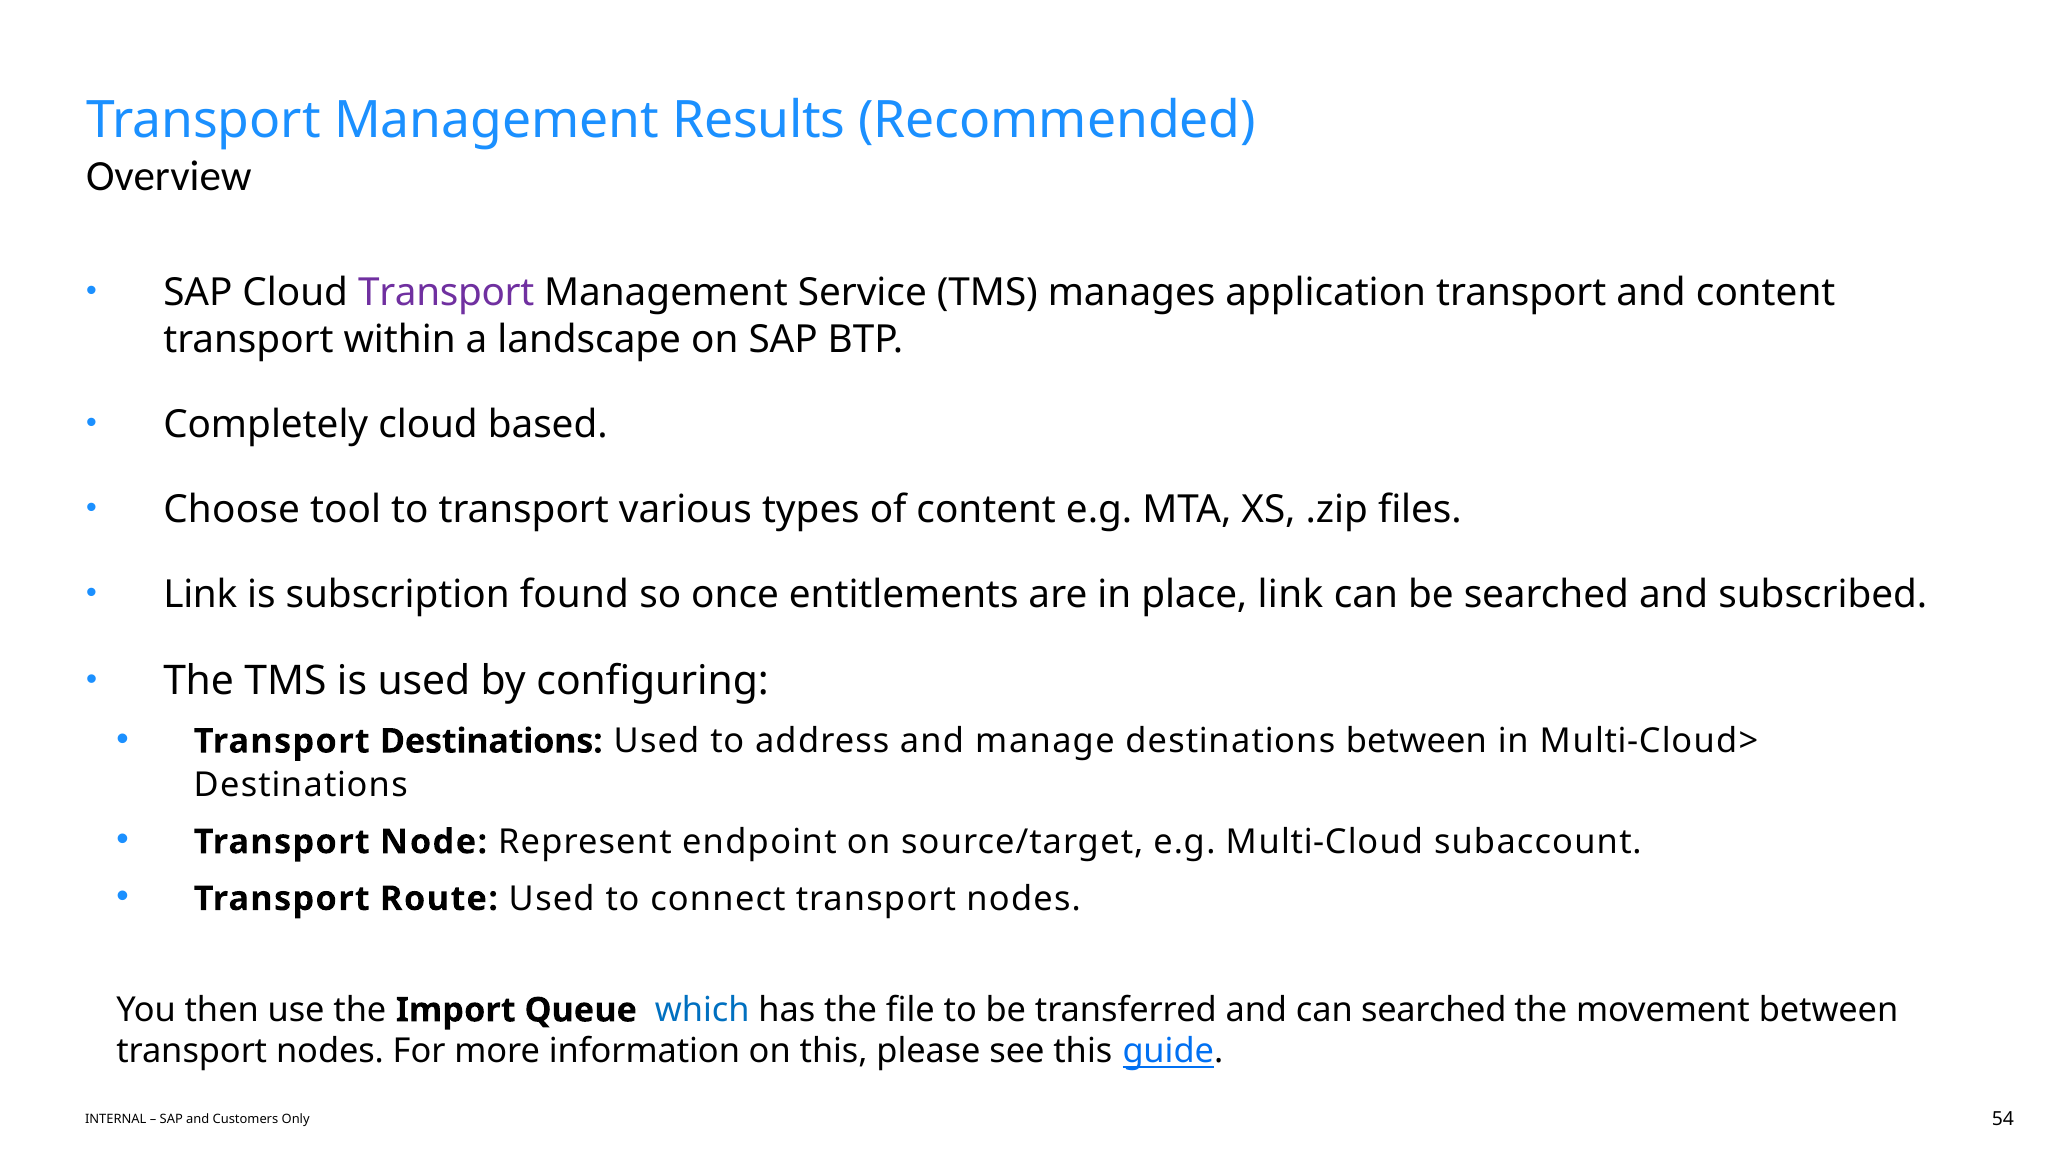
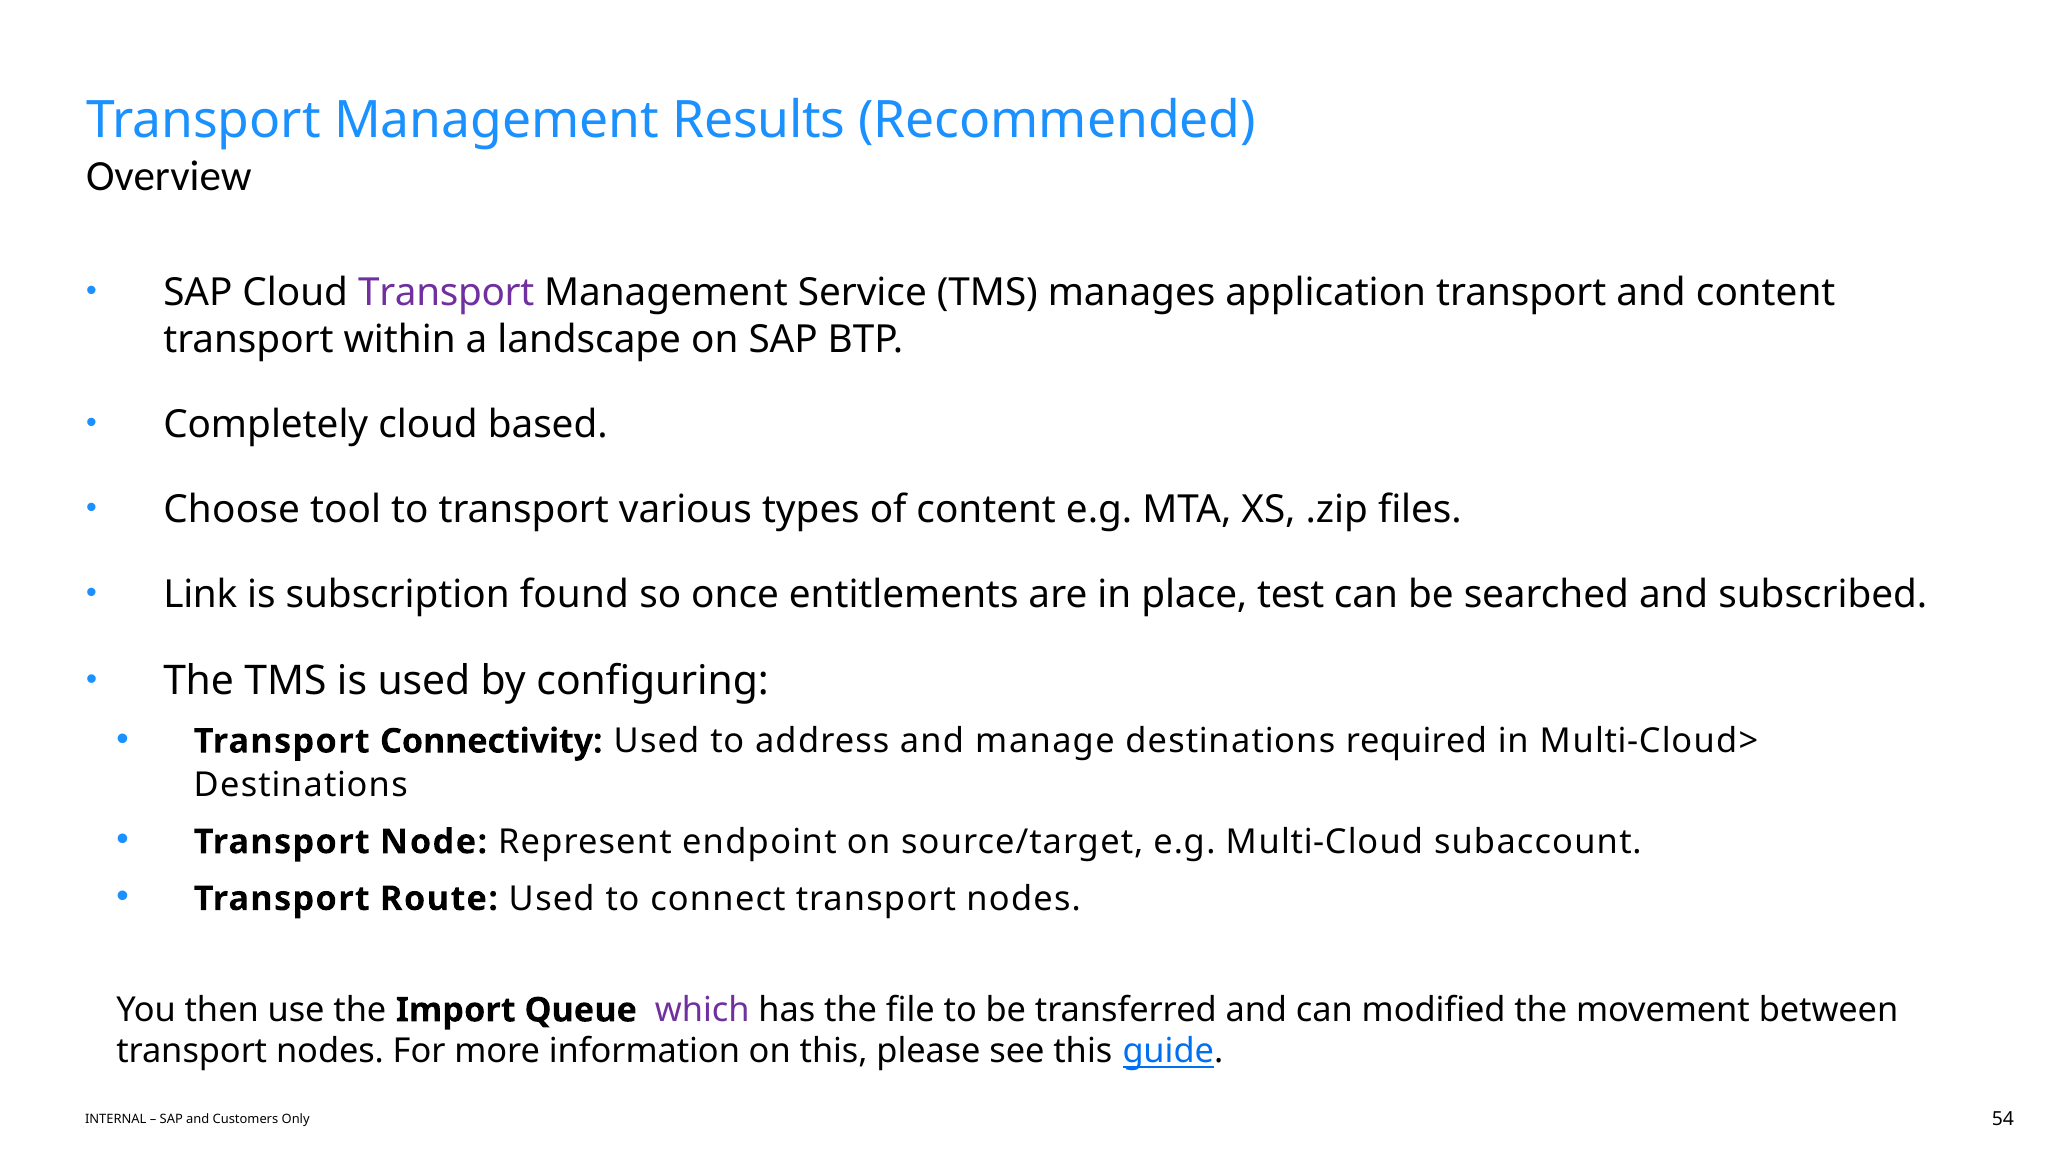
place link: link -> test (1291, 595)
Transport Destinations: Destinations -> Connectivity (491, 741)
destinations between: between -> required (1416, 741)
which colour: blue -> purple (702, 1010)
can searched: searched -> modified (1434, 1010)
